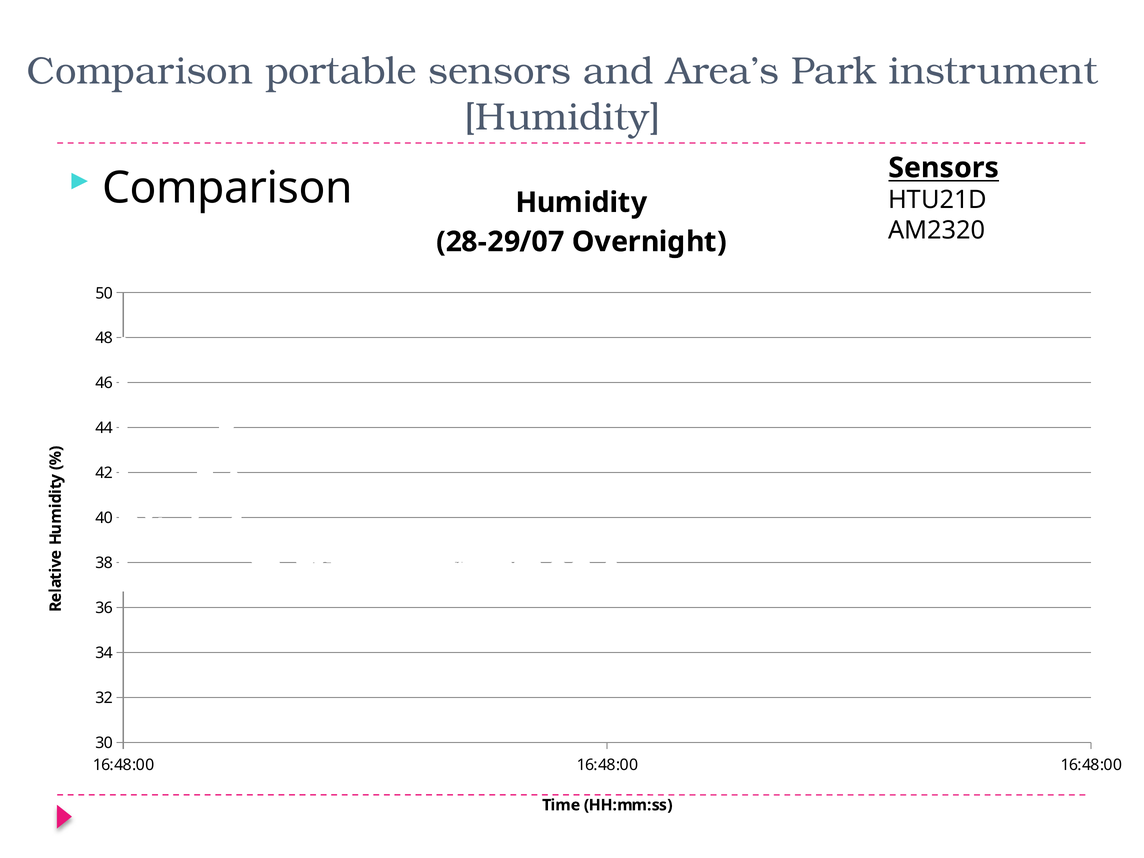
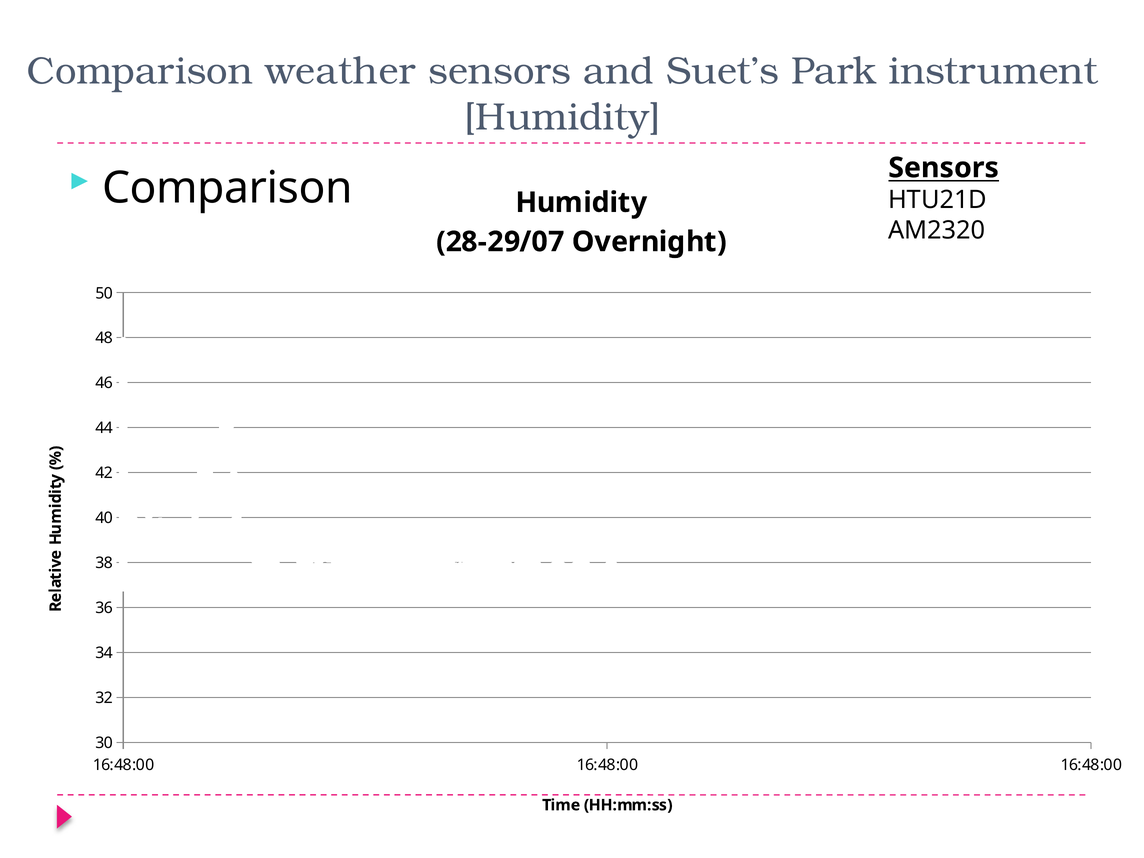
portable: portable -> weather (340, 71)
Area’s: Area’s -> Suet’s (723, 71)
